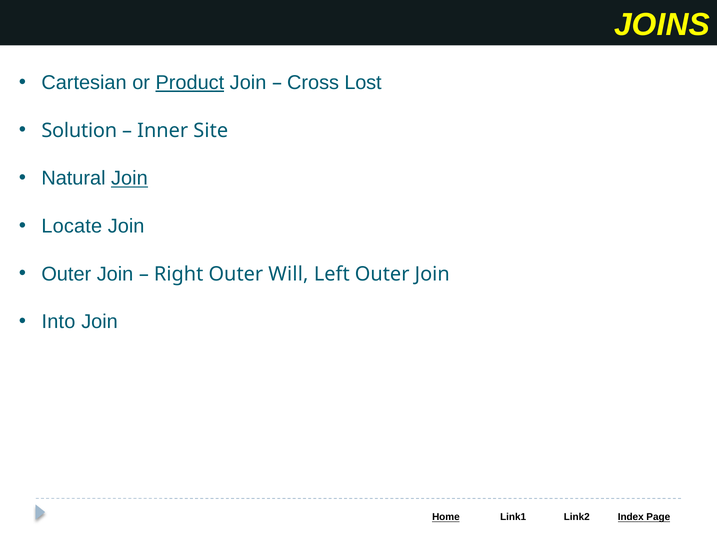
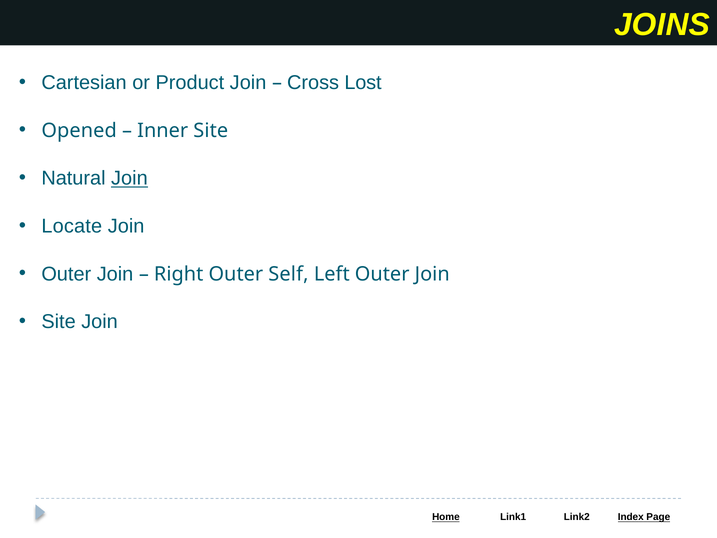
Product underline: present -> none (190, 83)
Solution: Solution -> Opened (79, 130)
Will: Will -> Self (288, 274)
Into: Into -> Site (59, 322)
